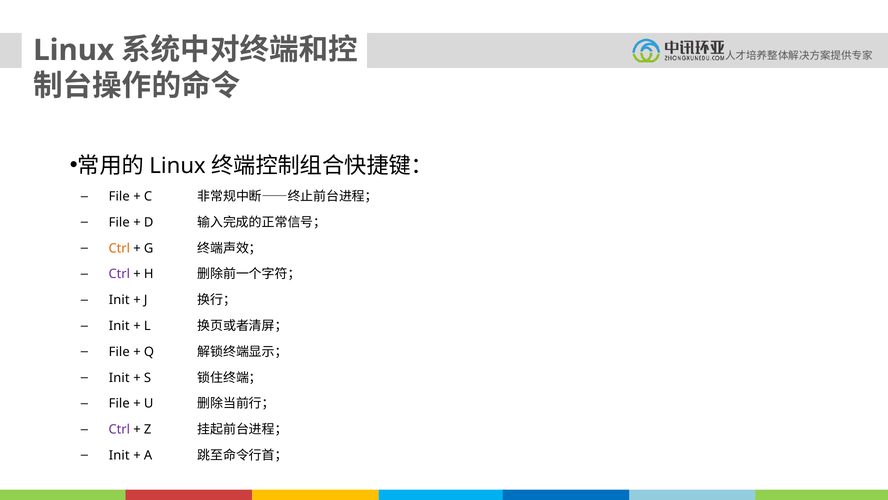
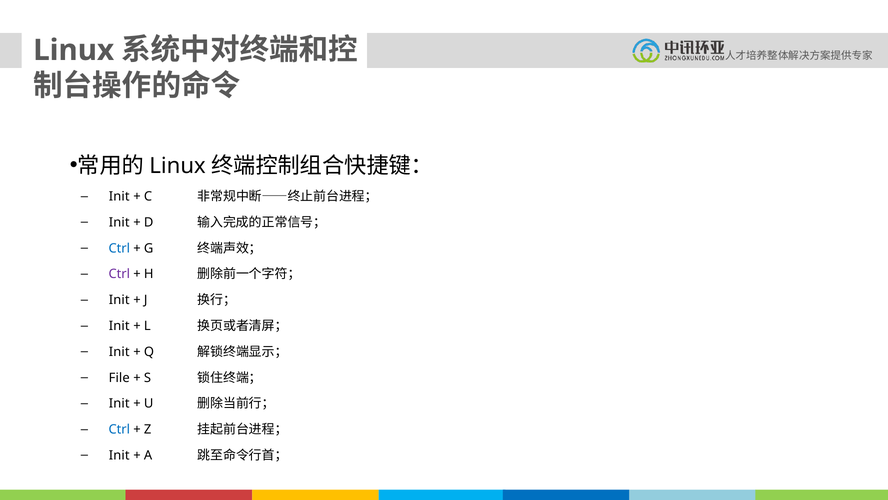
File: File -> Init (119, 196)
File: File -> Init (119, 222)
Ctrl colour: orange -> blue (119, 248)
File: File -> Init (119, 352)
Init: Init -> File (119, 377)
File: File -> Init (119, 403)
Ctrl colour: purple -> blue (119, 429)
